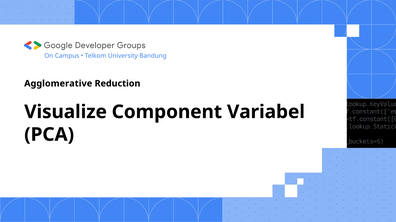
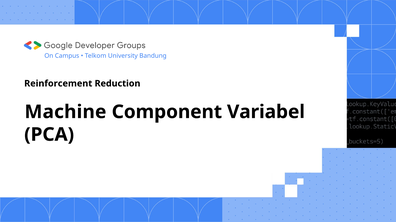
Agglomerative: Agglomerative -> Reinforcement (58, 84)
Visualize: Visualize -> Machine (65, 112)
